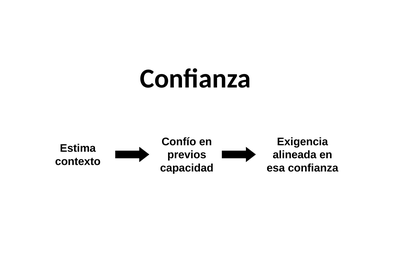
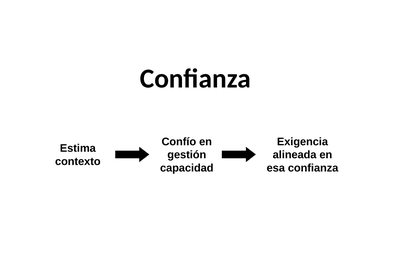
previos: previos -> gestión (187, 155)
